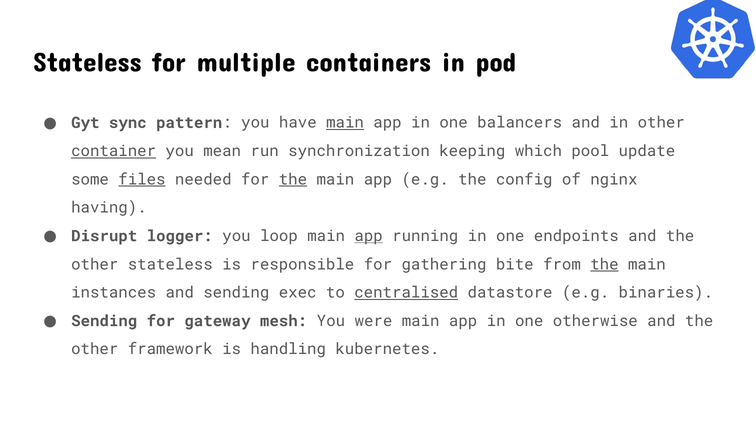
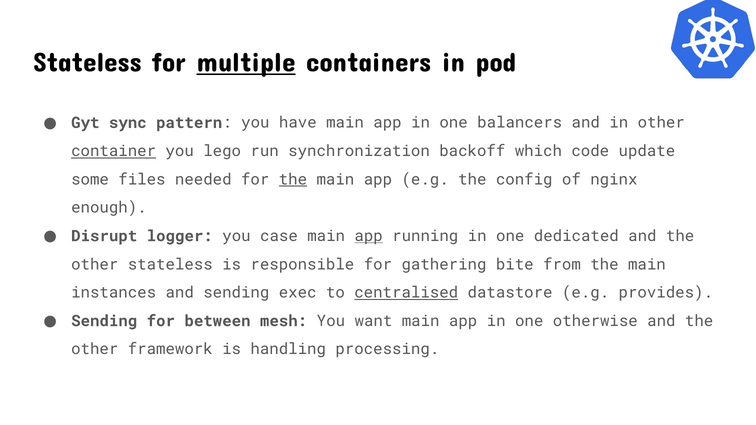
multiple underline: none -> present (246, 63)
main underline: present -> none (345, 123)
mean: mean -> lego (222, 151)
keeping: keeping -> backoff (472, 151)
pool: pool -> code (590, 151)
files underline: present -> none (142, 179)
having: having -> enough (109, 208)
loop: loop -> case (279, 236)
endpoints: endpoints -> dedicated (576, 236)
the underline: present -> none (604, 264)
binaries: binaries -> provides (666, 293)
gateway: gateway -> between (217, 321)
were: were -> want (373, 321)
kubernetes: kubernetes -> processing (387, 349)
